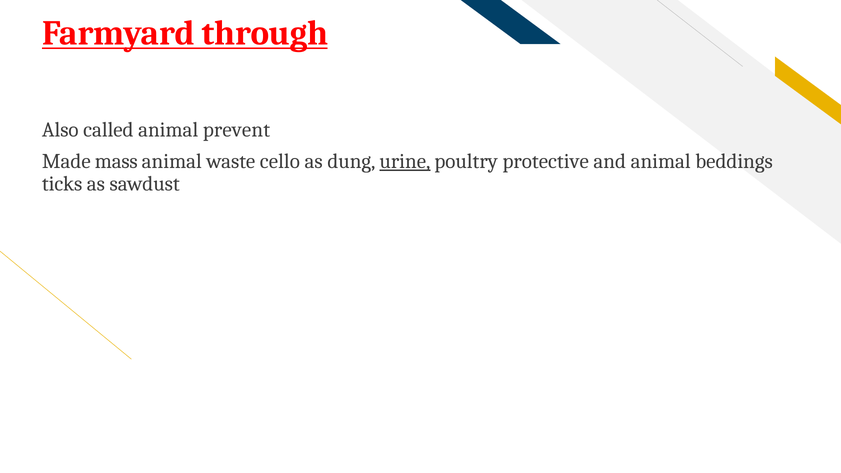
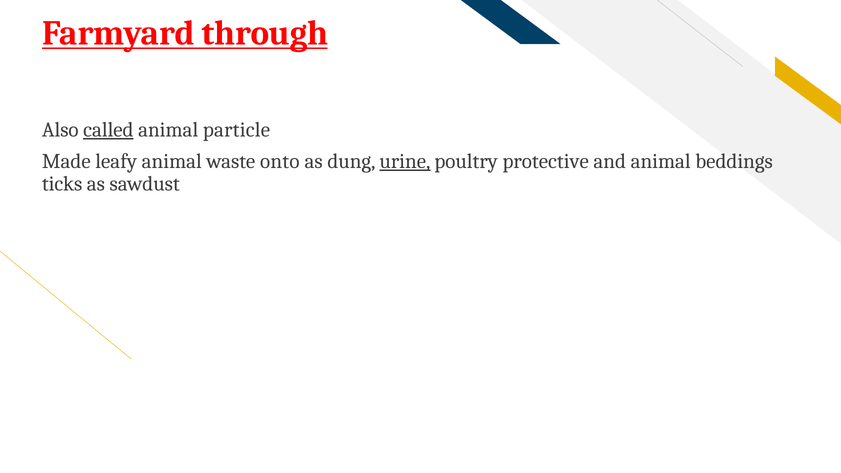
called underline: none -> present (108, 130)
prevent: prevent -> particle (236, 130)
mass: mass -> leafy (116, 161)
cello: cello -> onto (280, 161)
